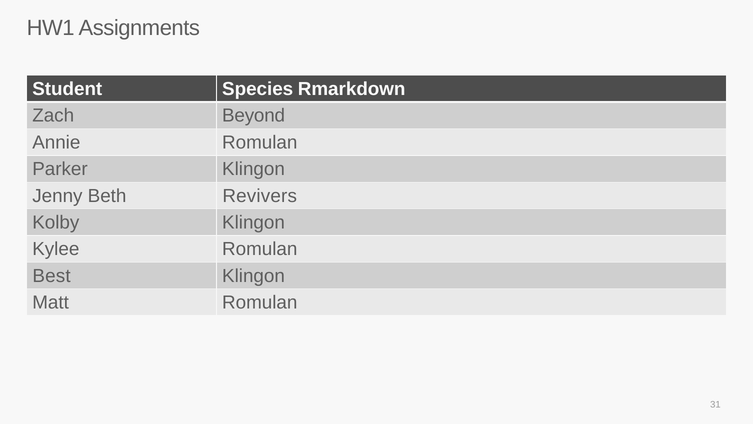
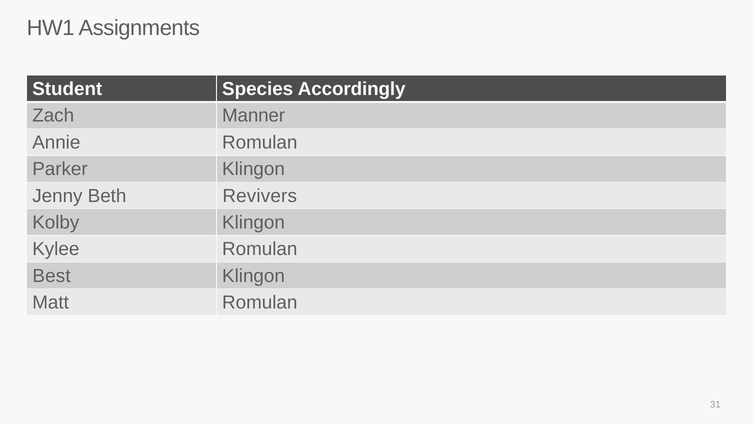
Rmarkdown: Rmarkdown -> Accordingly (352, 89)
Beyond: Beyond -> Manner (254, 116)
